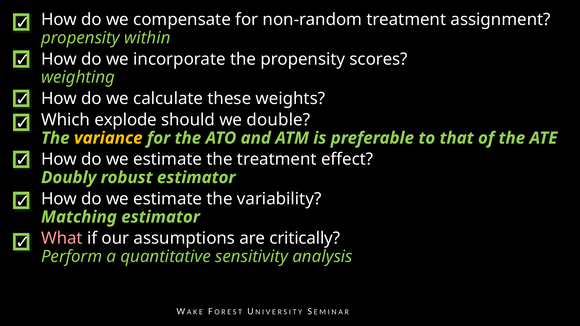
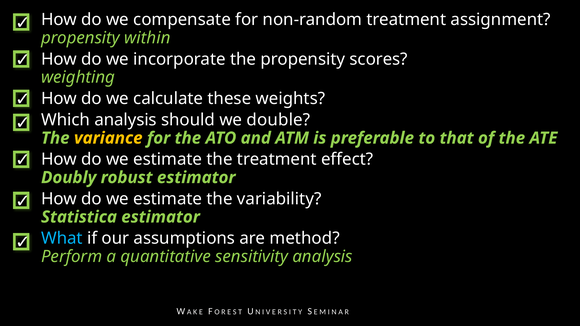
Which explode: explode -> analysis (126, 120)
Matching: Matching -> Statistica (79, 217)
What colour: pink -> light blue (62, 238)
critically: critically -> method (305, 238)
